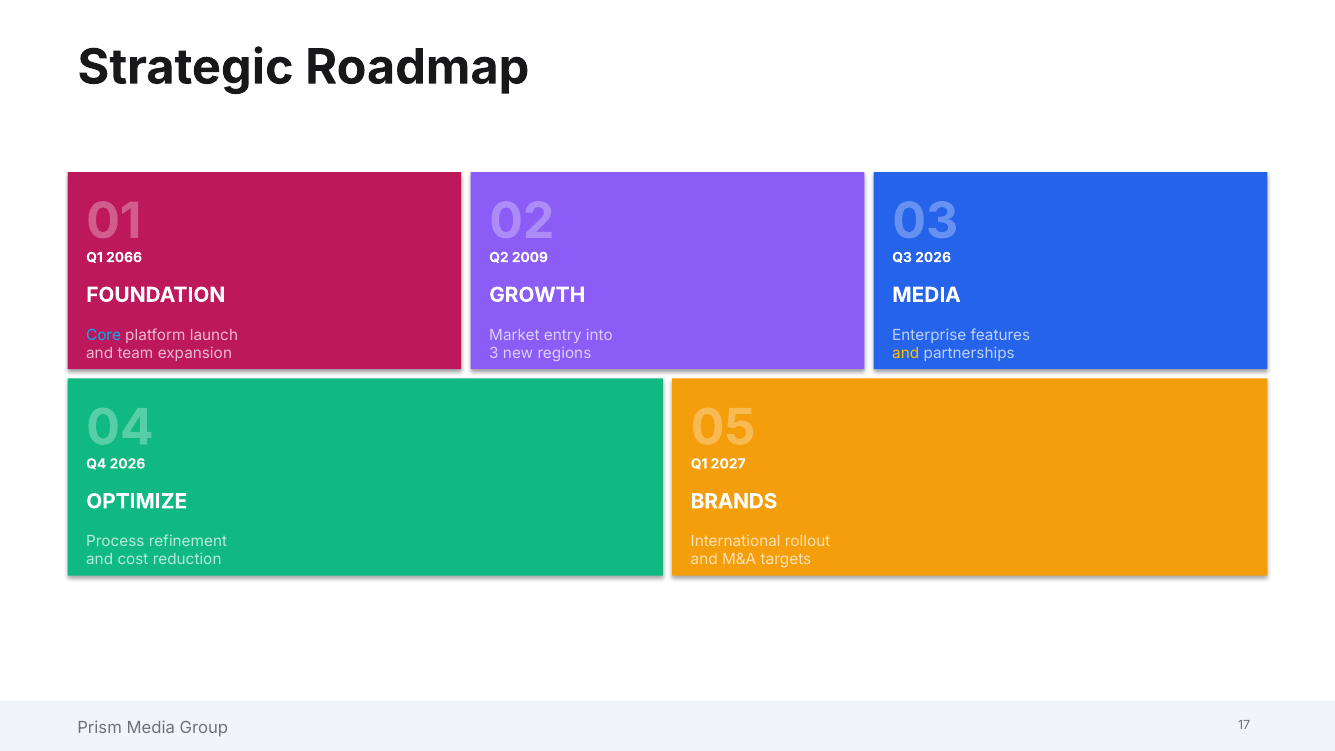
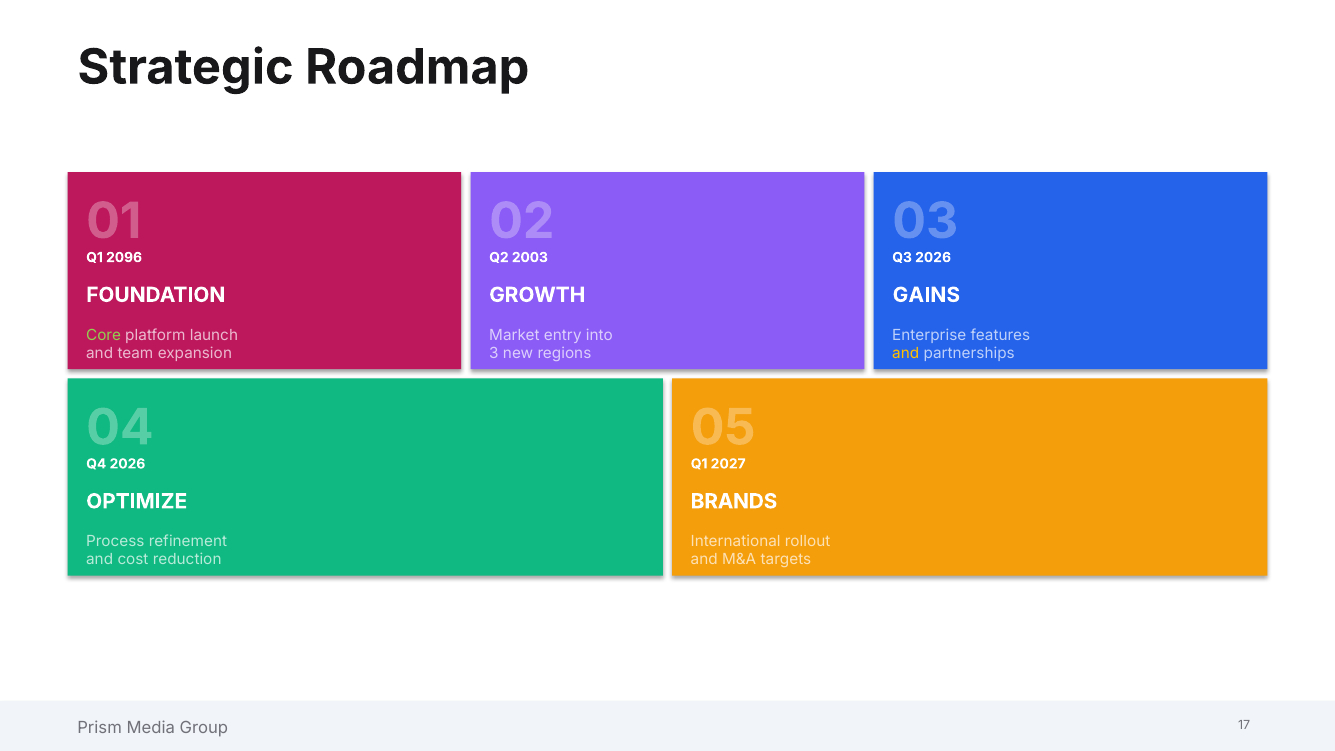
2066: 2066 -> 2096 (124, 257)
2009: 2009 -> 2003 (530, 257)
MEDIA: MEDIA -> GAINS (926, 295)
Core colour: light blue -> light green (104, 335)
